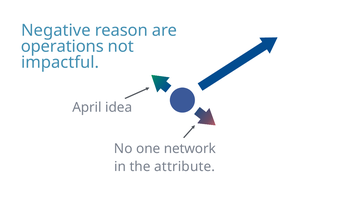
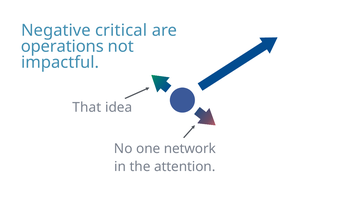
reason: reason -> critical (121, 30)
April: April -> That (87, 107)
attribute: attribute -> attention (185, 167)
